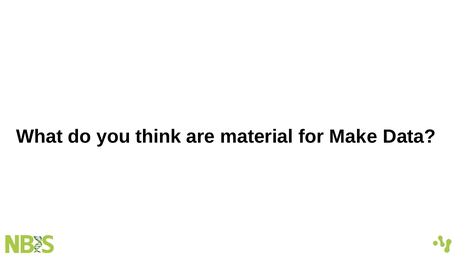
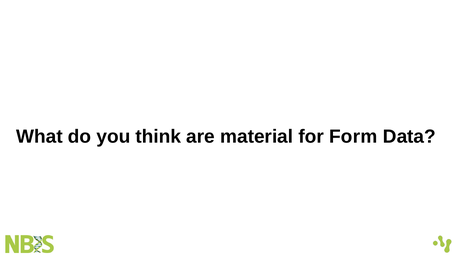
Make: Make -> Form (353, 137)
